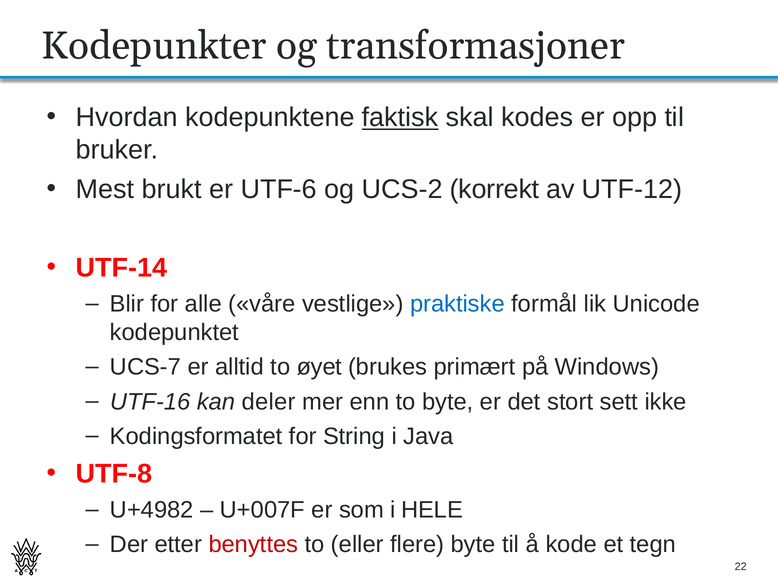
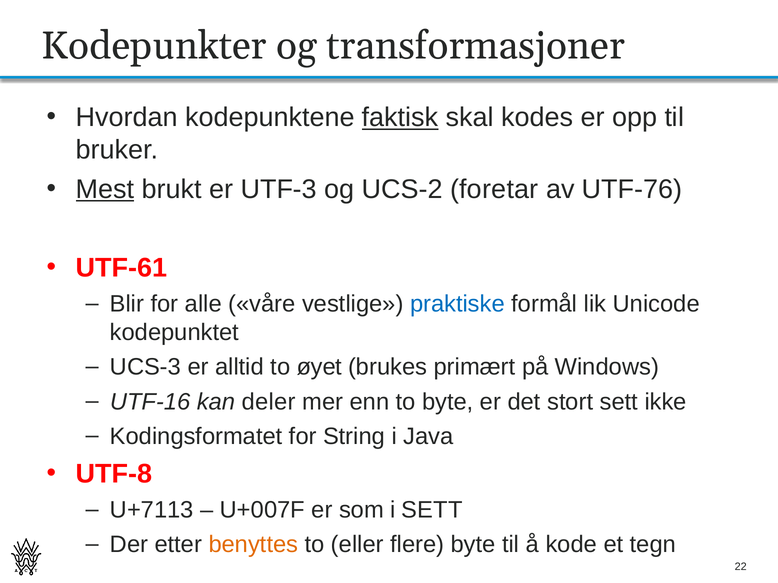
Mest underline: none -> present (105, 189)
UTF-6: UTF-6 -> UTF-3 (279, 189)
korrekt: korrekt -> foretar (494, 189)
UTF-12: UTF-12 -> UTF-76 (632, 189)
UTF-14: UTF-14 -> UTF-61 (122, 268)
UCS-7: UCS-7 -> UCS-3 (145, 367)
U+4982: U+4982 -> U+7113 (152, 511)
i HELE: HELE -> SETT (432, 511)
benyttes colour: red -> orange (253, 545)
